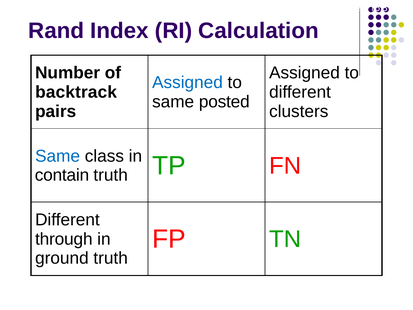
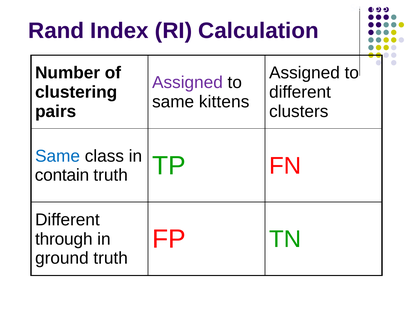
Assigned colour: blue -> purple (187, 82)
backtrack: backtrack -> clustering (76, 92)
posted: posted -> kittens (224, 102)
